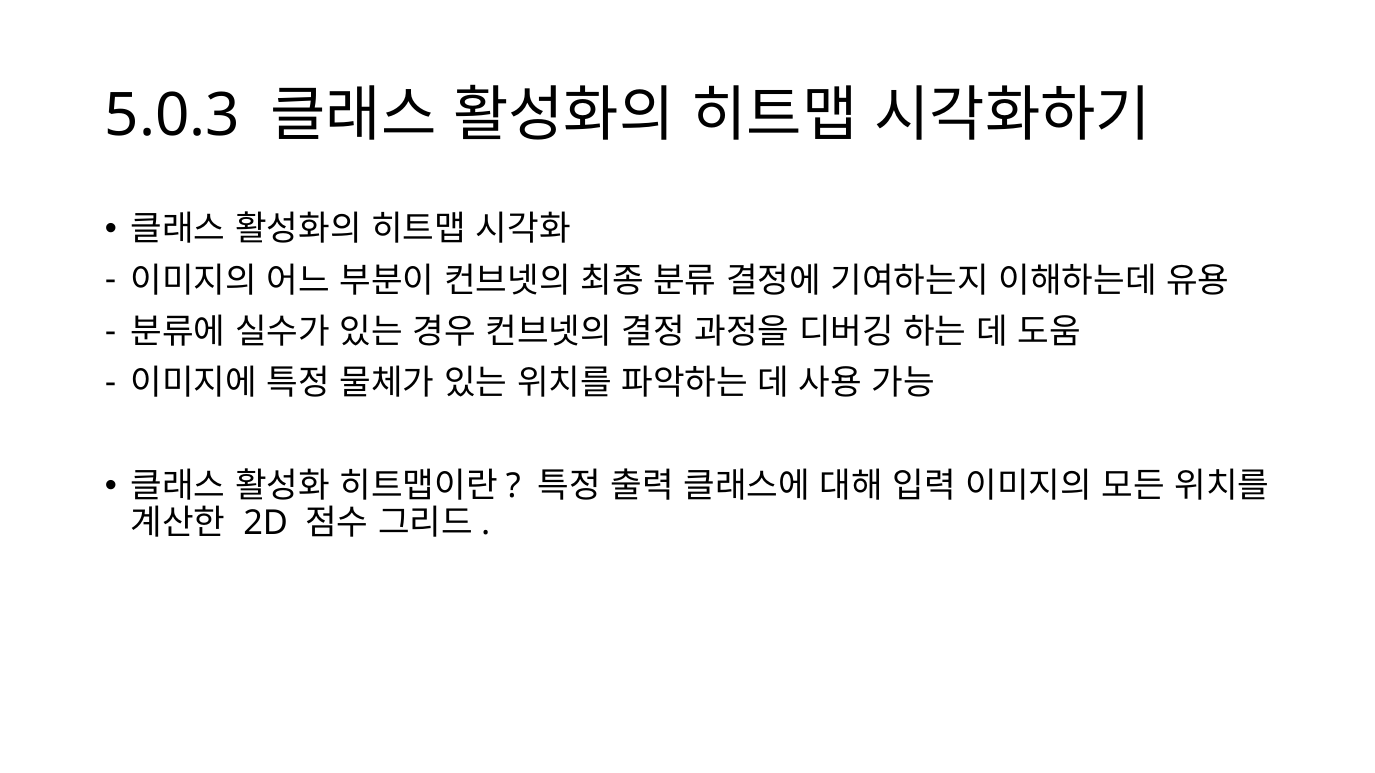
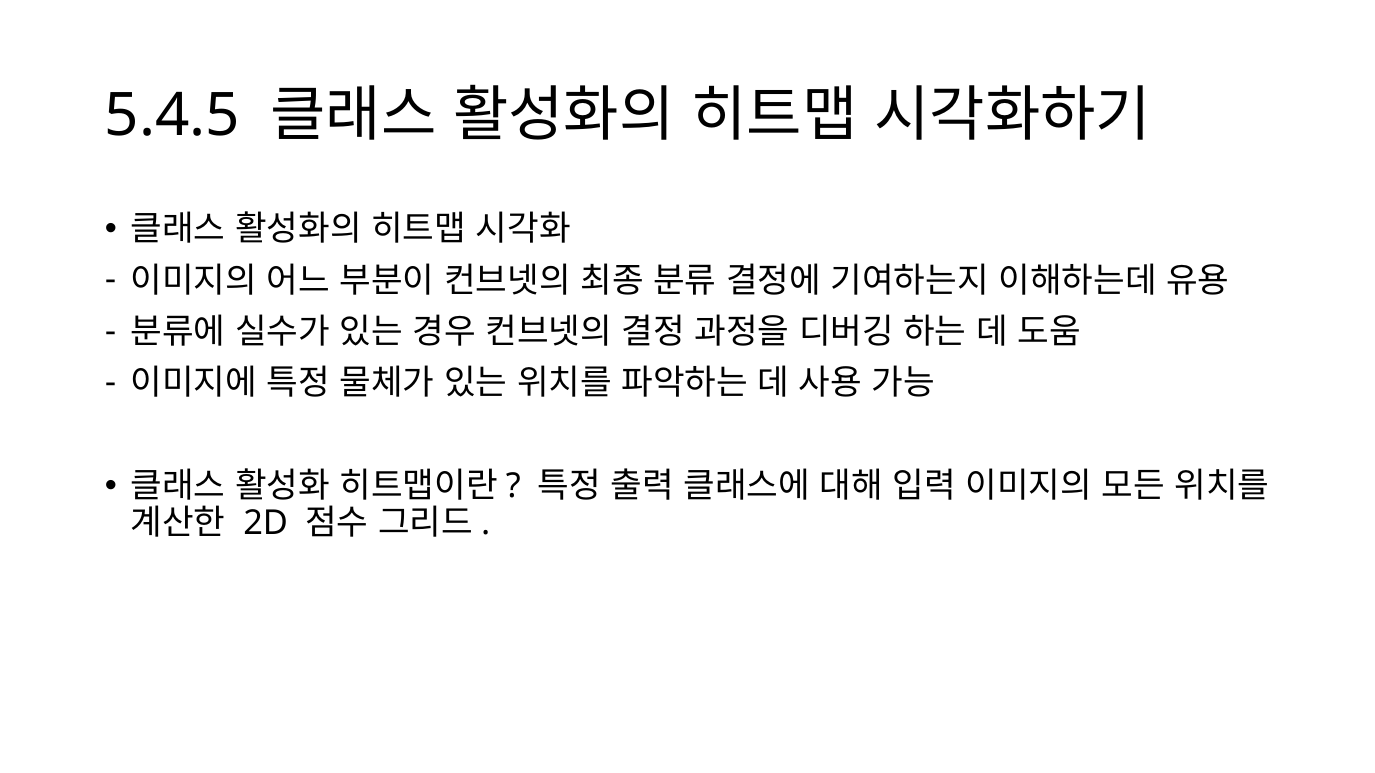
5.0.3: 5.0.3 -> 5.4.5 (173, 116)
